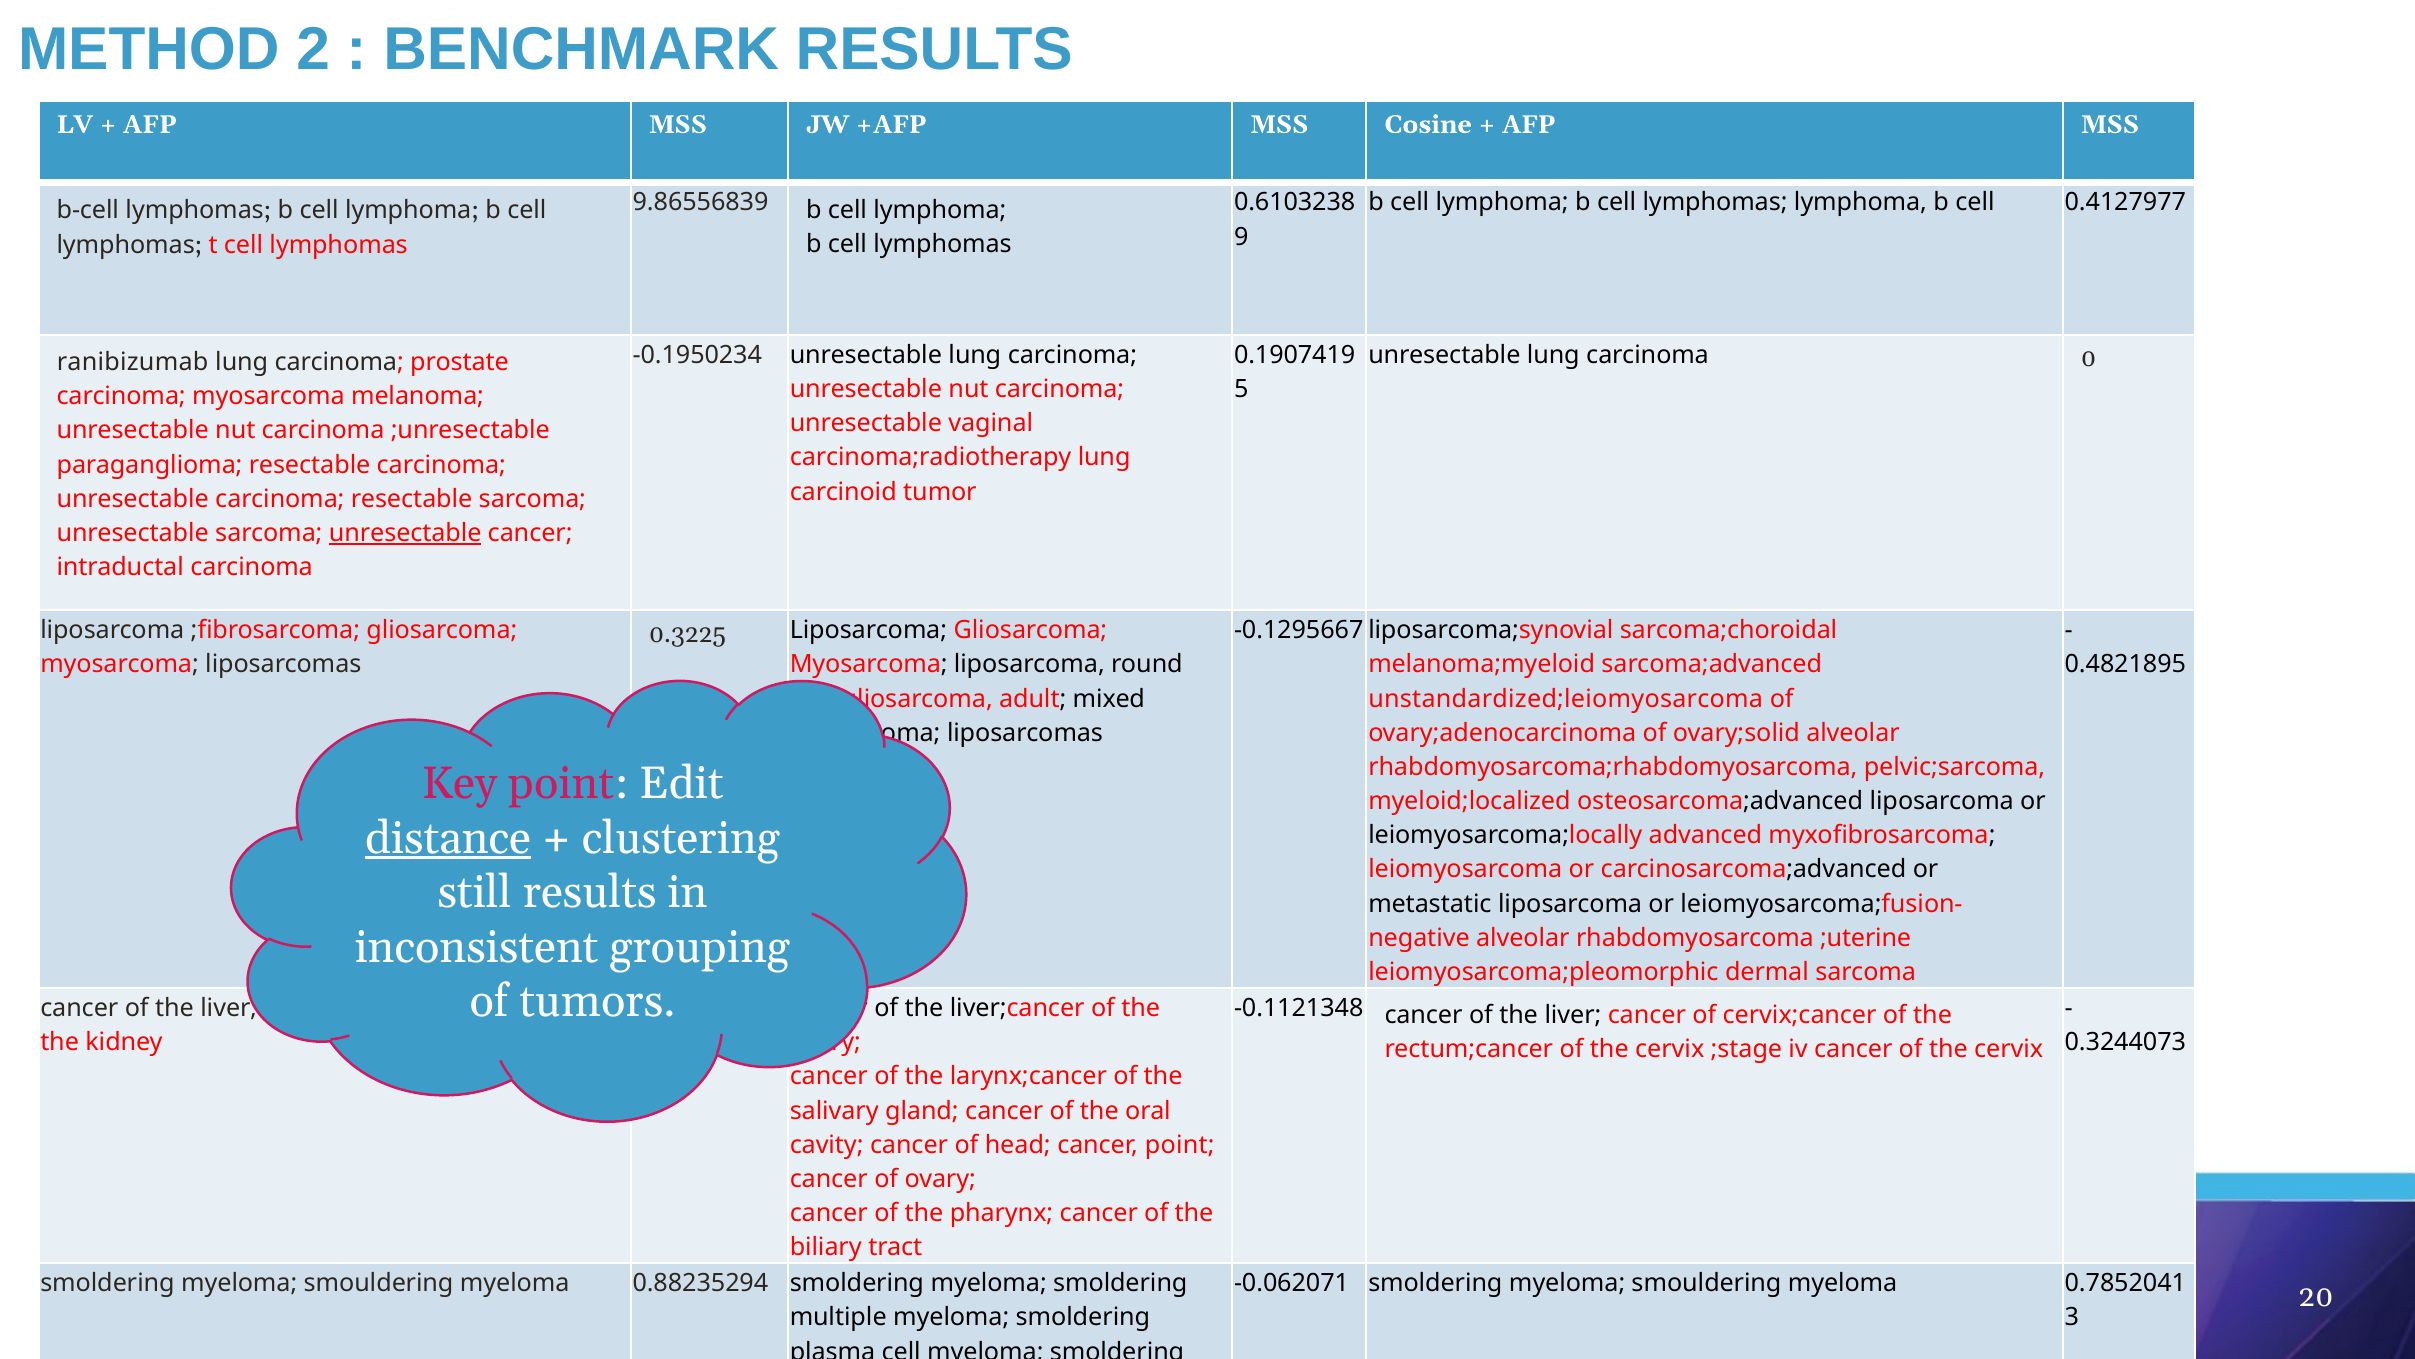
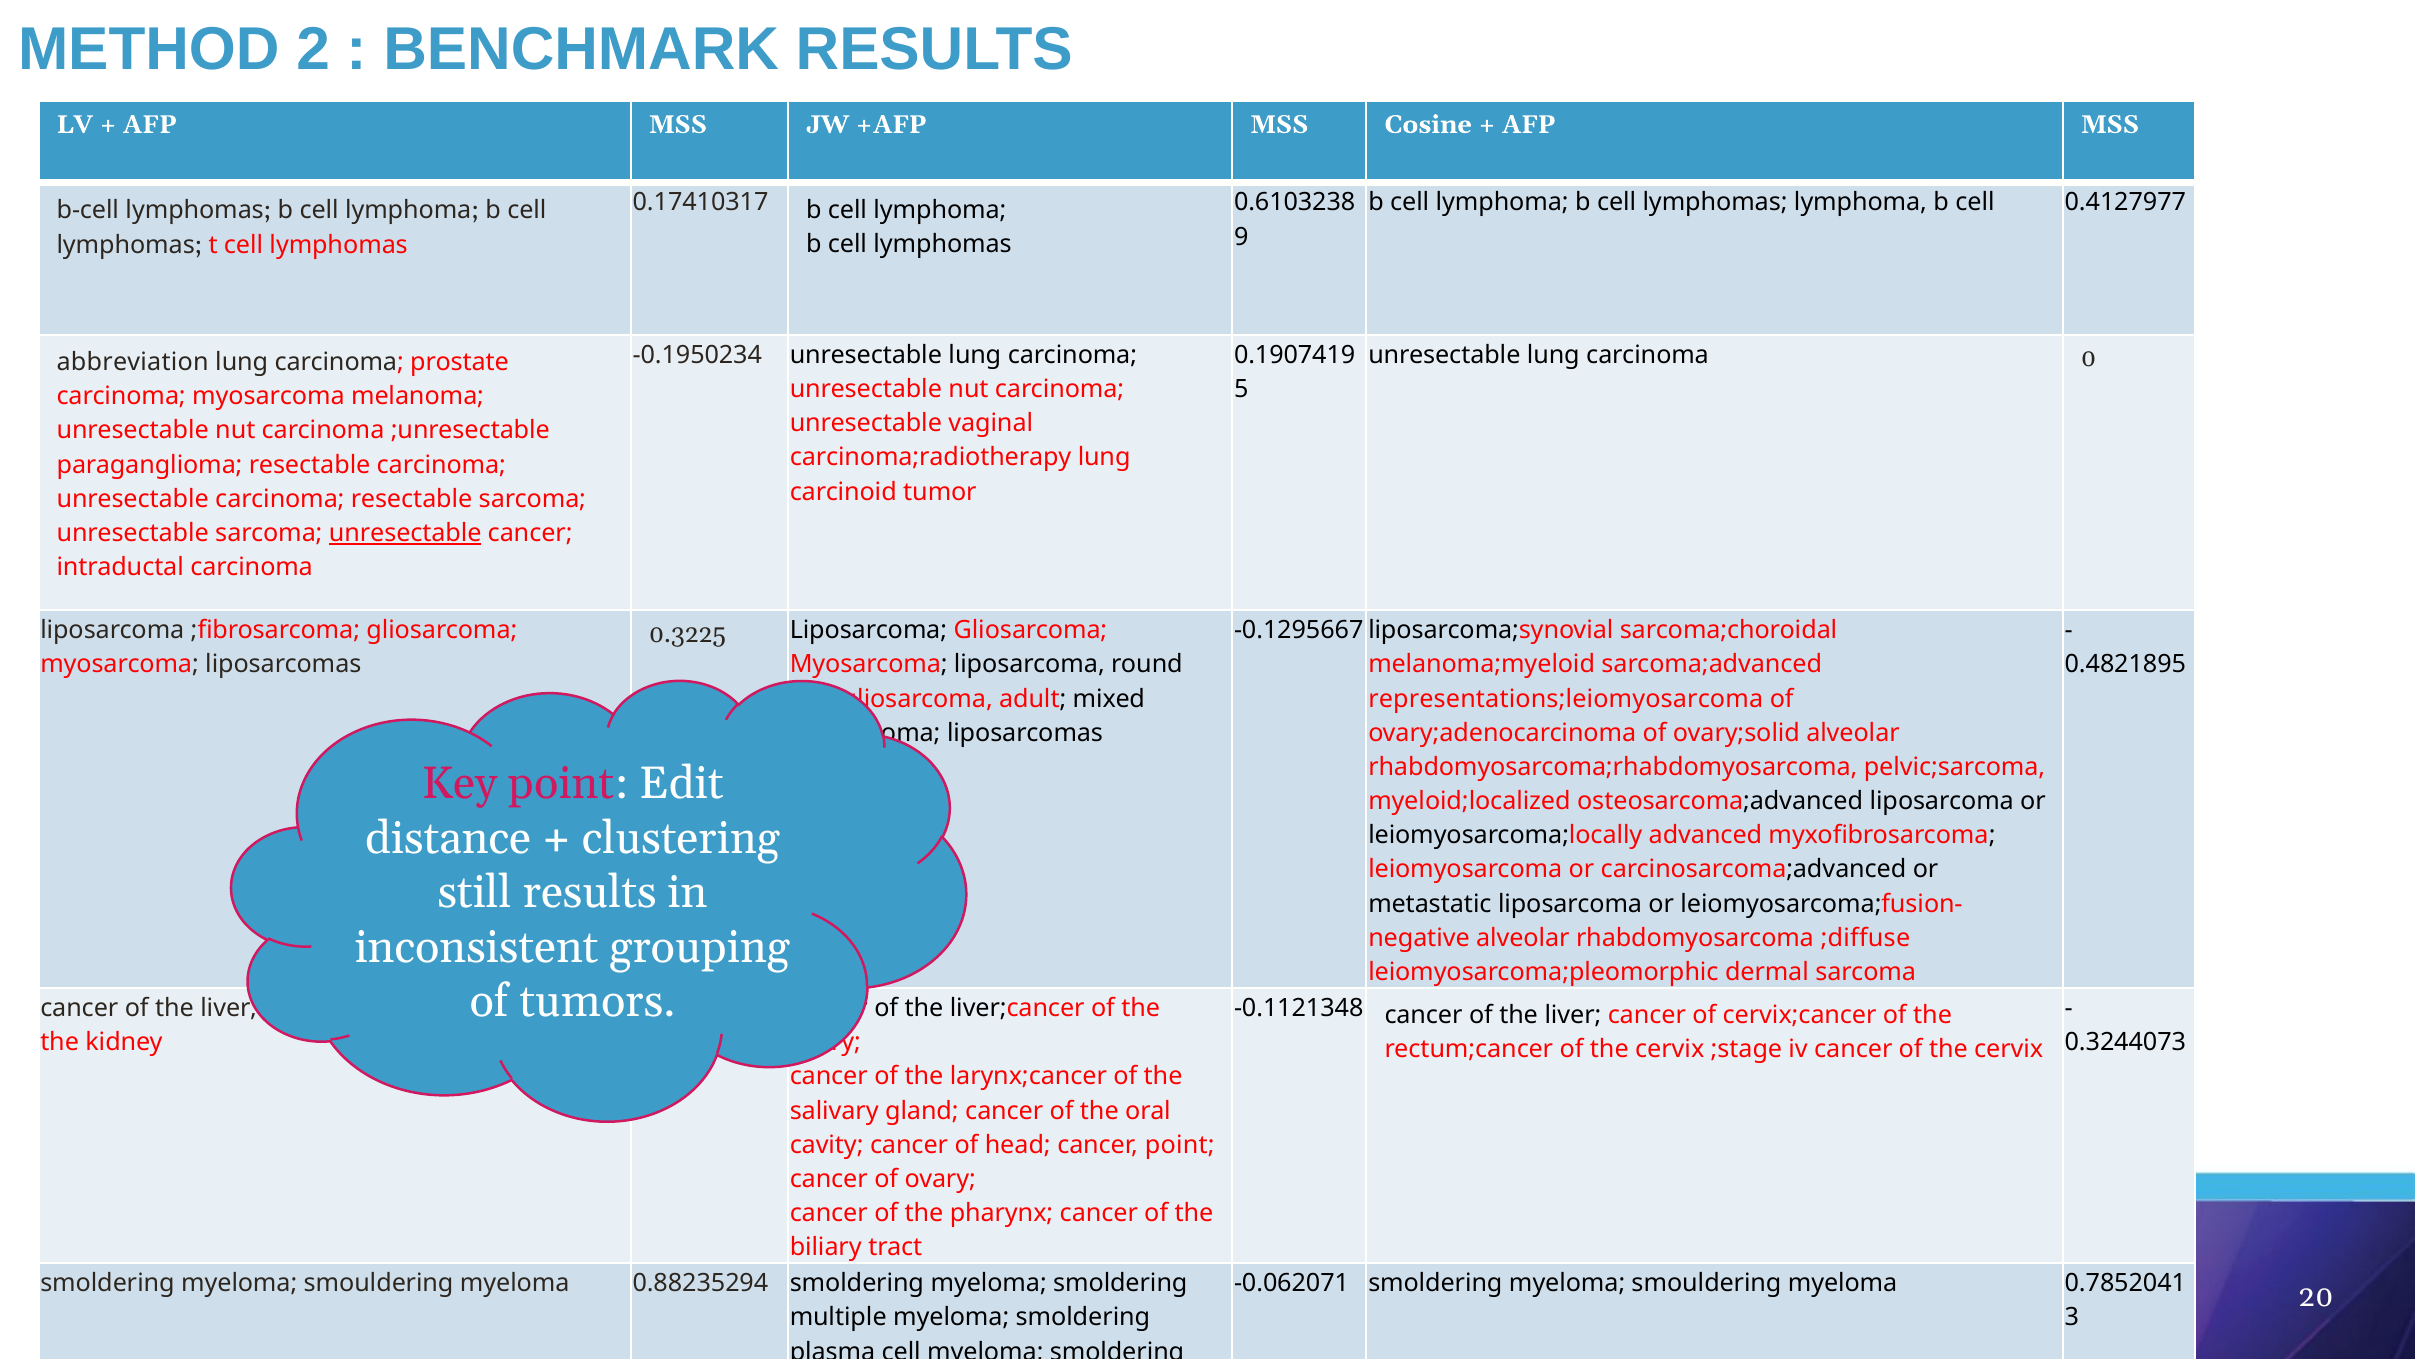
9.86556839: 9.86556839 -> 0.17410317 (701, 203)
ranibizumab: ranibizumab -> abbreviation (133, 362)
unstandardized;leiomyosarcoma: unstandardized;leiomyosarcoma -> representations;leiomyosarcoma (1566, 698)
distance underline: present -> none (448, 838)
;uterine: ;uterine -> ;diffuse (1865, 938)
